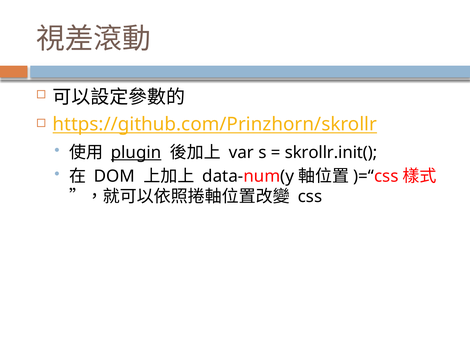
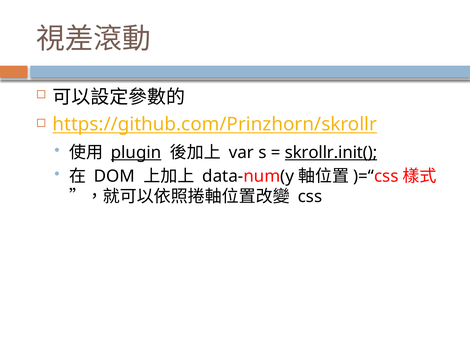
skrollr.init( underline: none -> present (331, 153)
